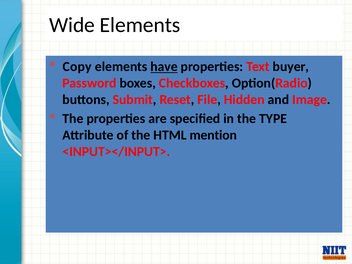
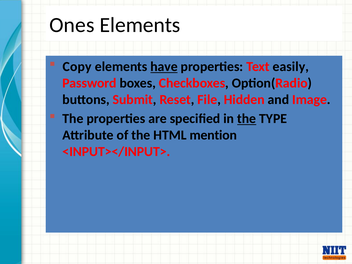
Wide: Wide -> Ones (72, 25)
buyer: buyer -> easily (291, 67)
the underline: none -> present (247, 119)
